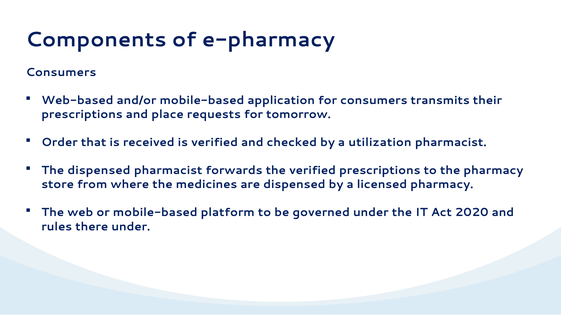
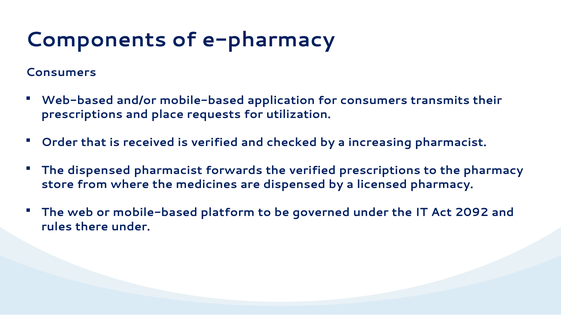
tomorrow: tomorrow -> utilization (298, 115)
utilization: utilization -> increasing (380, 143)
2020: 2020 -> 2092 (472, 213)
